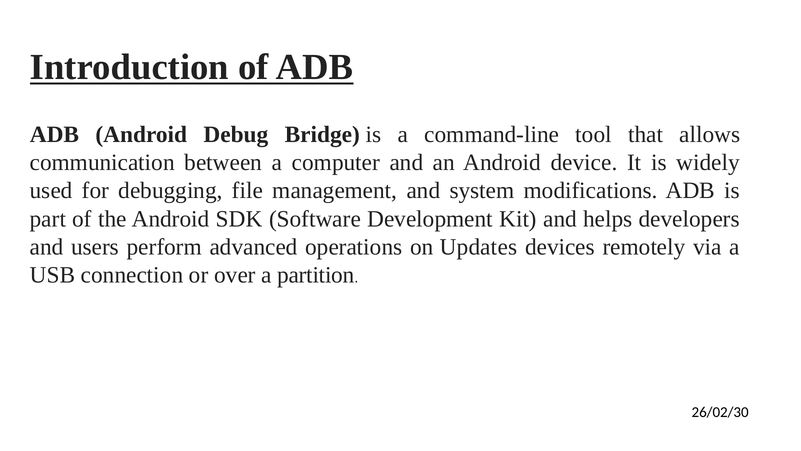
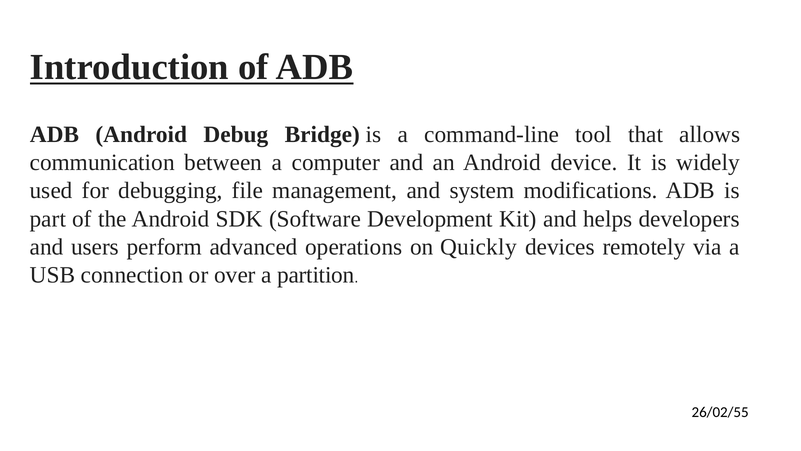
Updates: Updates -> Quickly (478, 247)
26/02/30: 26/02/30 -> 26/02/55 (720, 412)
